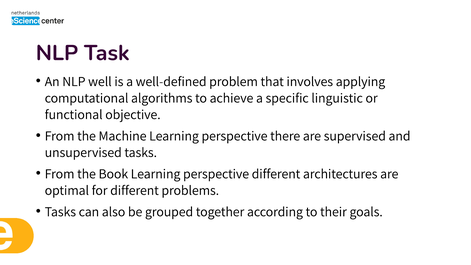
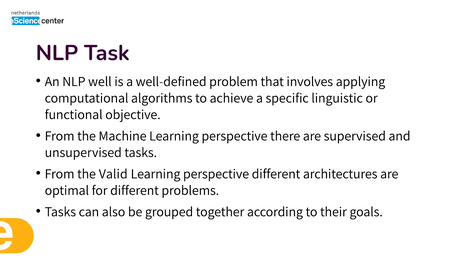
Book: Book -> Valid (113, 174)
